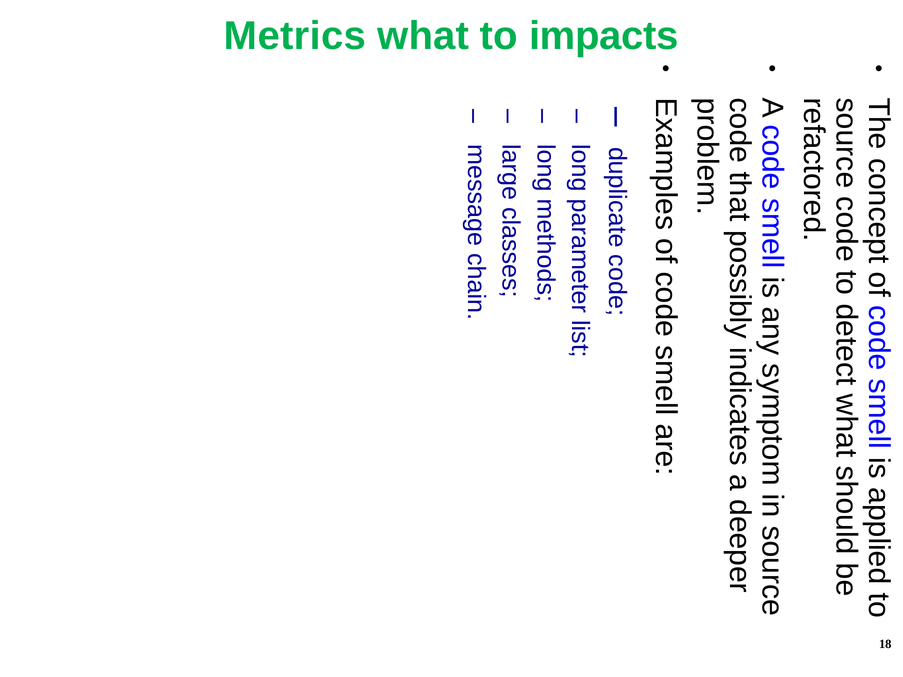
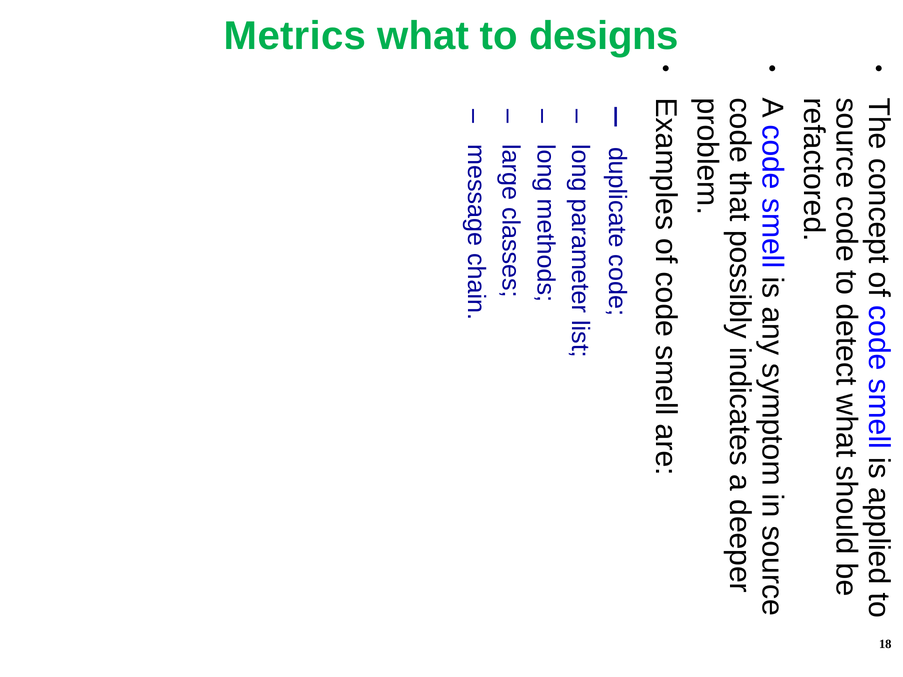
impacts: impacts -> designs (604, 36)
